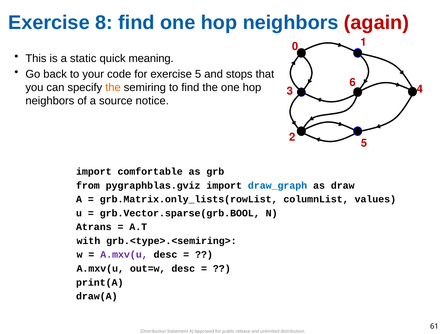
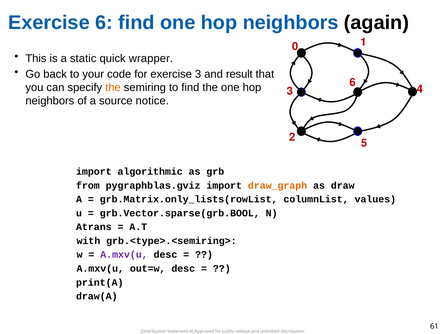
Exercise 8: 8 -> 6 (104, 23)
again colour: red -> black (376, 23)
meaning: meaning -> wrapper (151, 59)
exercise 5: 5 -> 3 (198, 74)
stops: stops -> result (239, 74)
comfortable: comfortable -> algorithmic (150, 172)
draw_graph colour: blue -> orange (278, 186)
